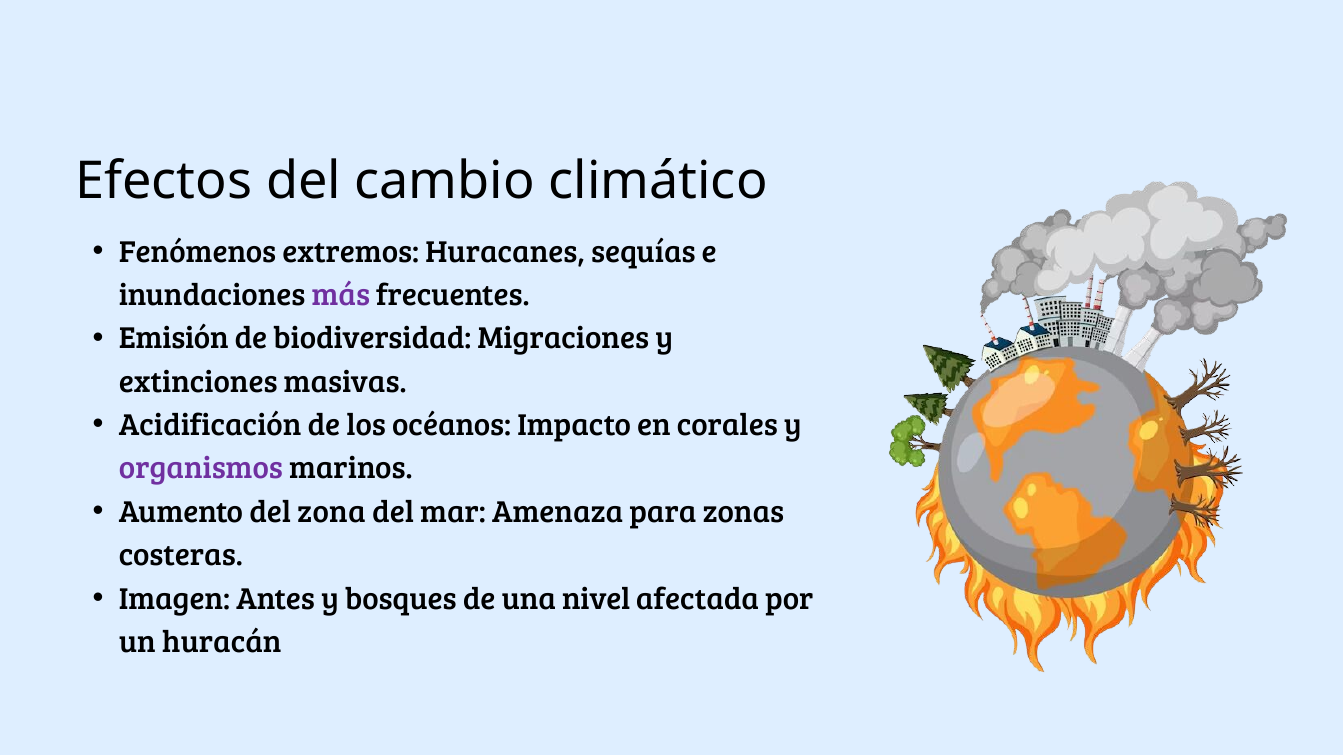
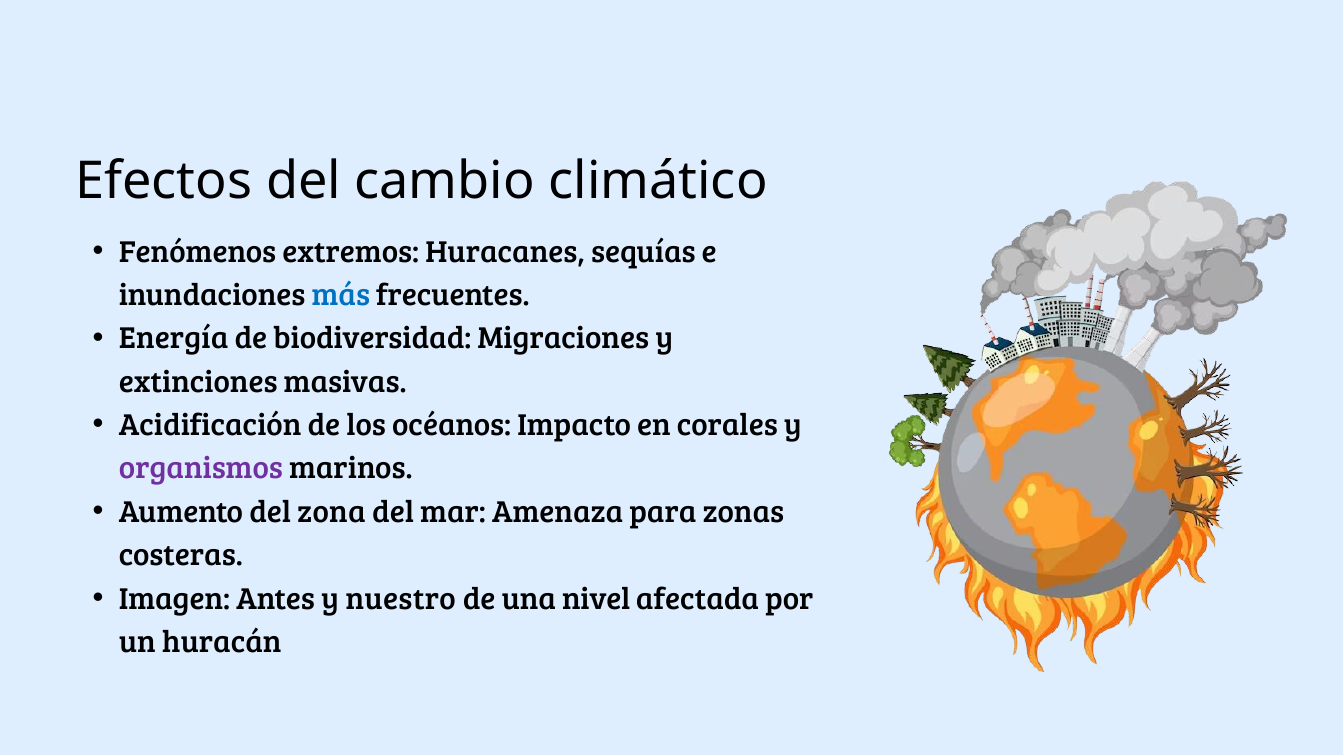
más colour: purple -> blue (341, 295)
Emisión: Emisión -> Energía (174, 339)
bosques: bosques -> nuestro (401, 599)
